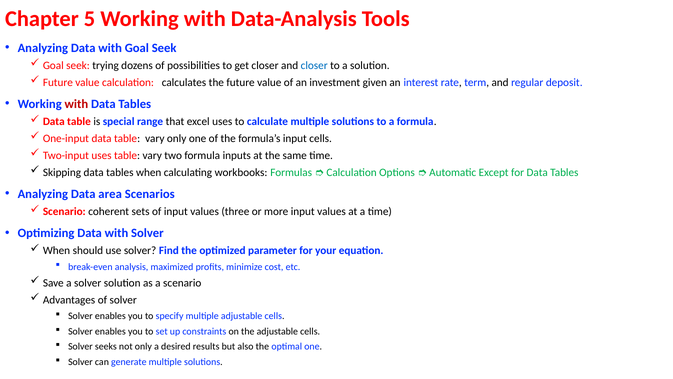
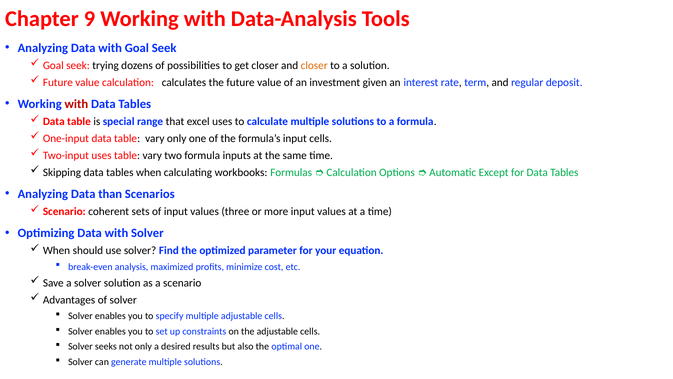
5: 5 -> 9 (89, 19)
closer colour: blue -> orange (314, 65)
area: area -> than (110, 194)
